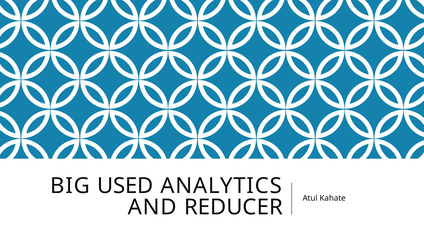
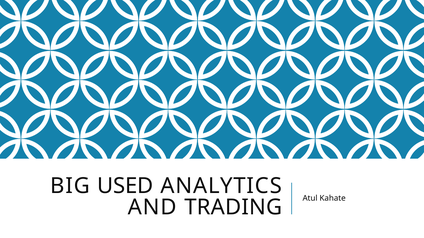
REDUCER: REDUCER -> TRADING (233, 208)
